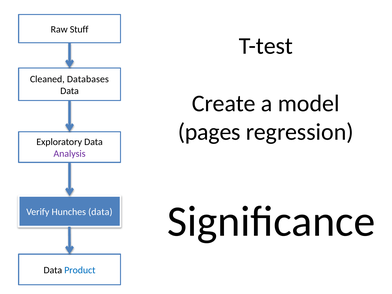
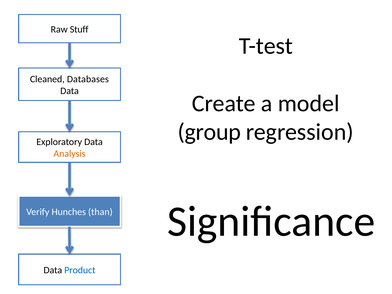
pages: pages -> group (209, 132)
Analysis colour: purple -> orange (70, 154)
Hunches data: data -> than (100, 212)
